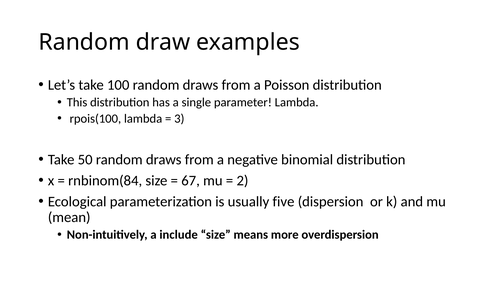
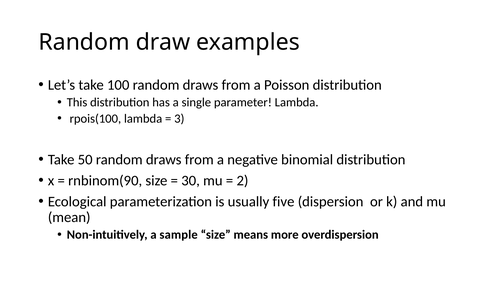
rnbinom(84: rnbinom(84 -> rnbinom(90 (105, 181)
67: 67 -> 30 (191, 181)
include: include -> sample (179, 235)
